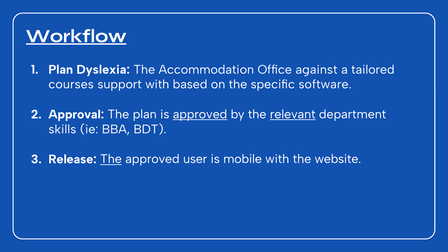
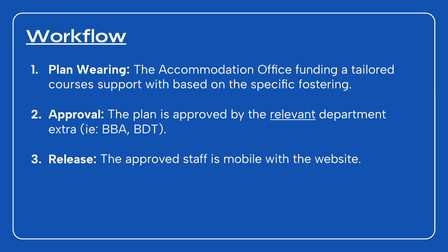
Dyslexia: Dyslexia -> Wearing (103, 70)
against: against -> funding (317, 70)
software: software -> fostering (325, 85)
approved underline: present -> none (200, 114)
skills: skills -> extra (62, 129)
The underline: present -> none (111, 159)
user: user -> staff (195, 159)
